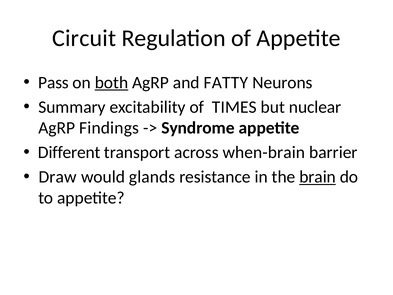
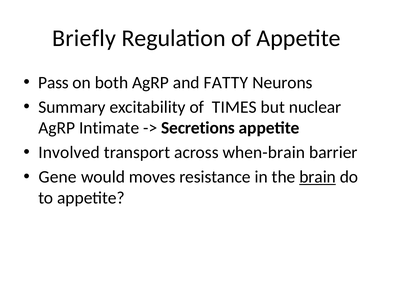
Circuit: Circuit -> Briefly (84, 38)
both underline: present -> none (111, 82)
Findings: Findings -> Intimate (109, 128)
Syndrome: Syndrome -> Secretions (198, 128)
Different: Different -> Involved (69, 152)
Draw: Draw -> Gene (58, 177)
glands: glands -> moves (152, 177)
